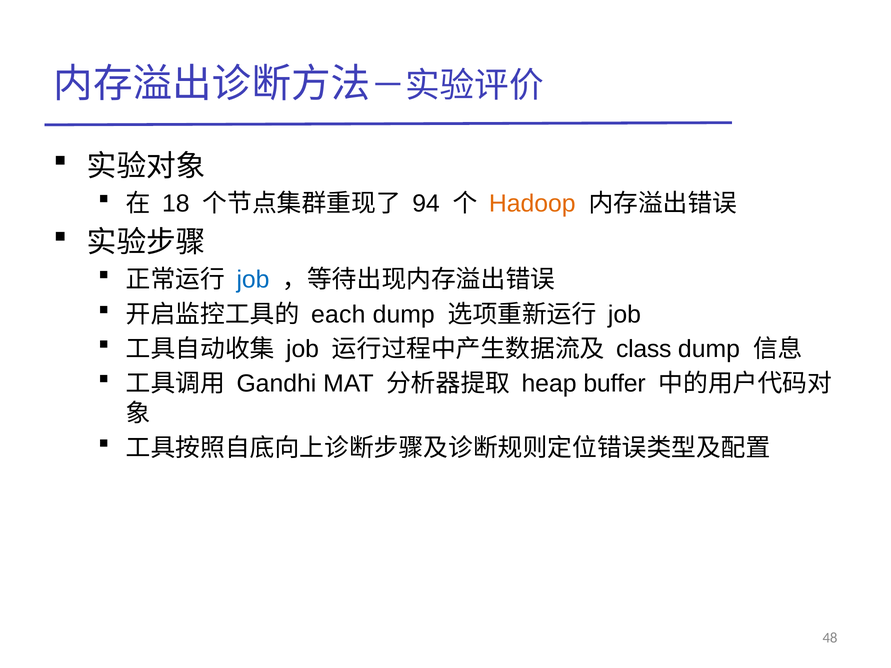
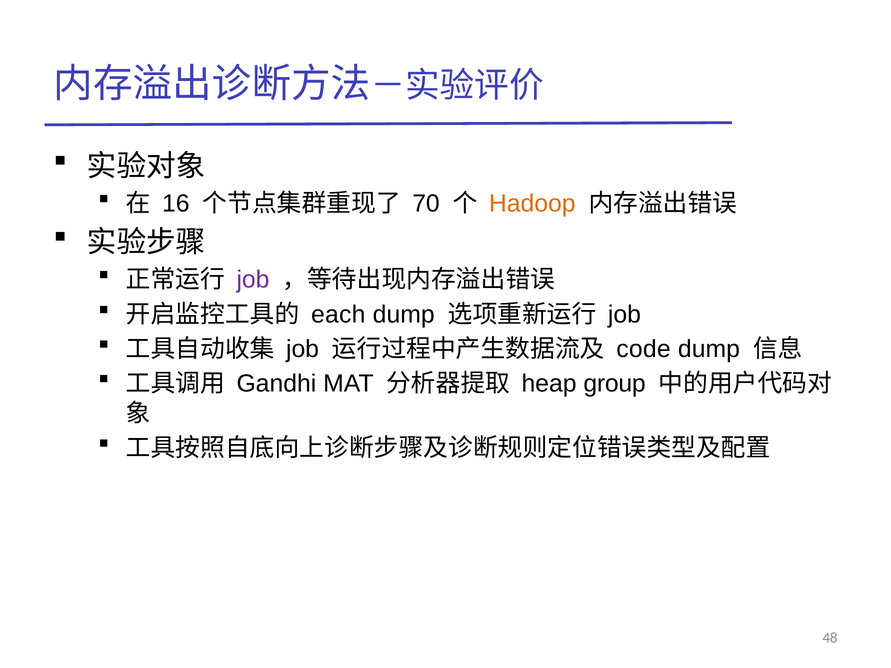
18: 18 -> 16 (176, 204)
94: 94 -> 70 (426, 204)
job colour: blue -> purple (253, 280)
class: class -> code (644, 349)
buffer: buffer -> group (615, 384)
